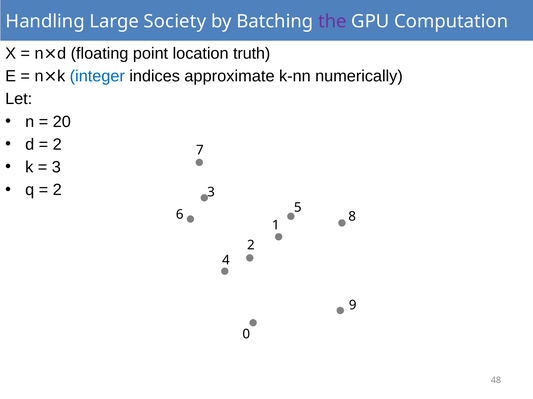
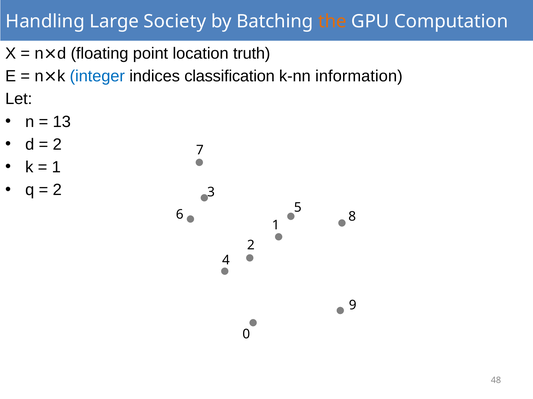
the colour: purple -> orange (332, 22)
approximate: approximate -> classification (230, 76)
numerically: numerically -> information (359, 76)
20: 20 -> 13 (62, 122)
3: 3 -> 1 (56, 167)
